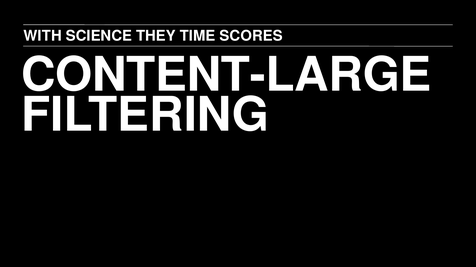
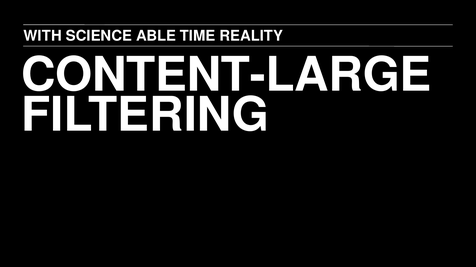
THEY: THEY -> ABLE (156, 36)
SCORES: SCORES -> REALITY (251, 36)
